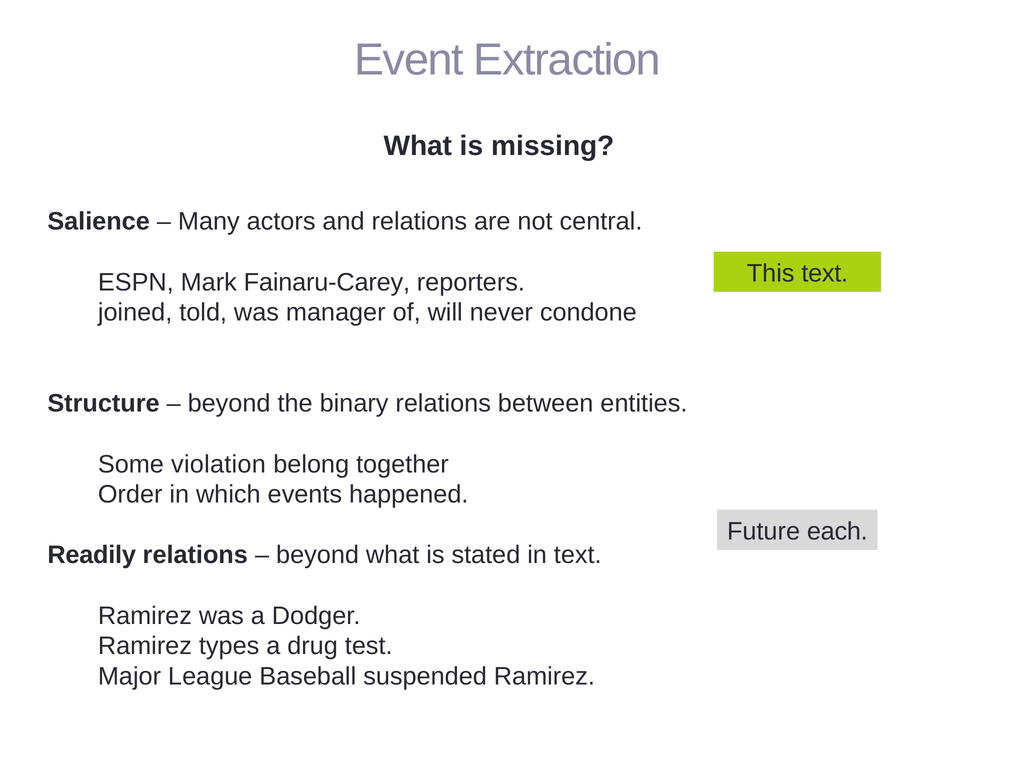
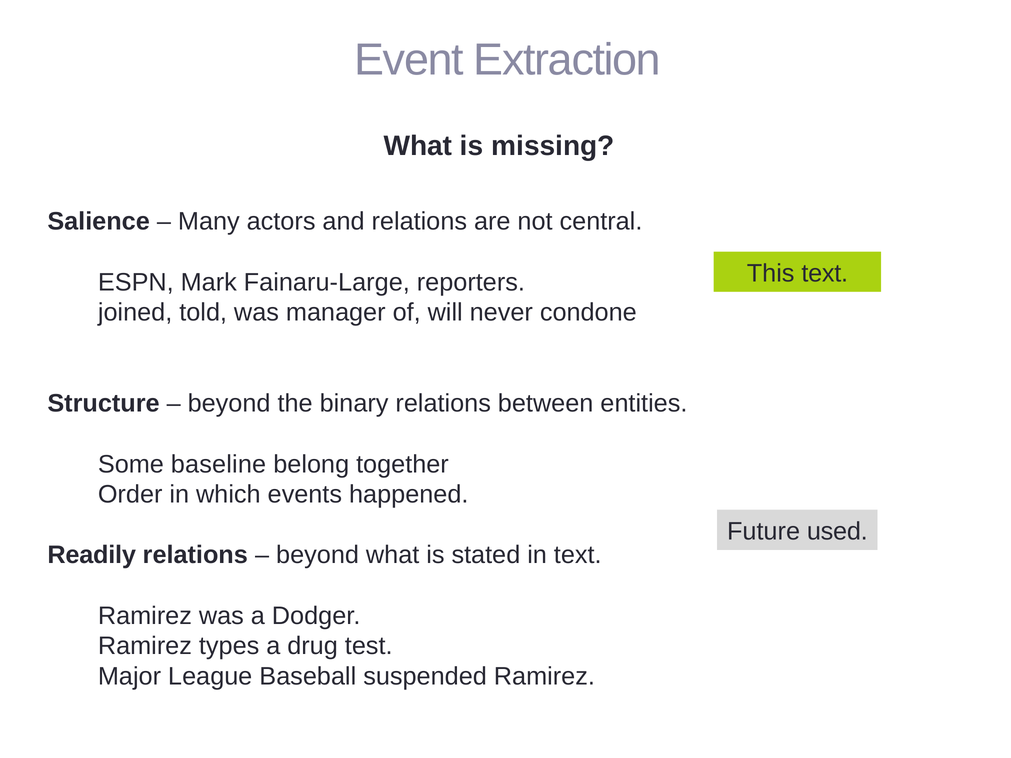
Fainaru-Carey: Fainaru-Carey -> Fainaru-Large (327, 282)
violation: violation -> baseline (219, 464)
each: each -> used (837, 532)
